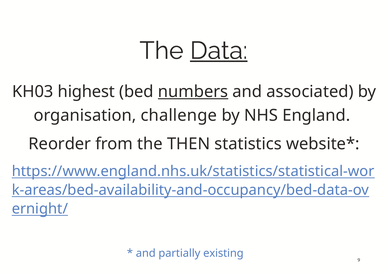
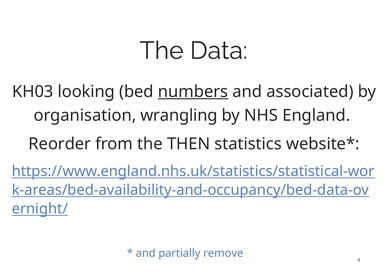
Data underline: present -> none (219, 51)
highest: highest -> looking (86, 92)
challenge: challenge -> wrangling (179, 115)
existing: existing -> remove (223, 253)
